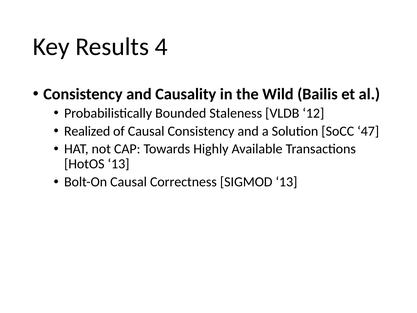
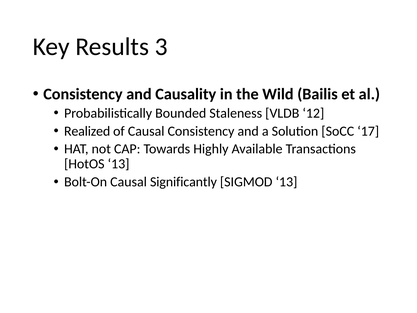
4: 4 -> 3 (161, 47)
47: 47 -> 17 (368, 131)
Correctness: Correctness -> Significantly (183, 182)
